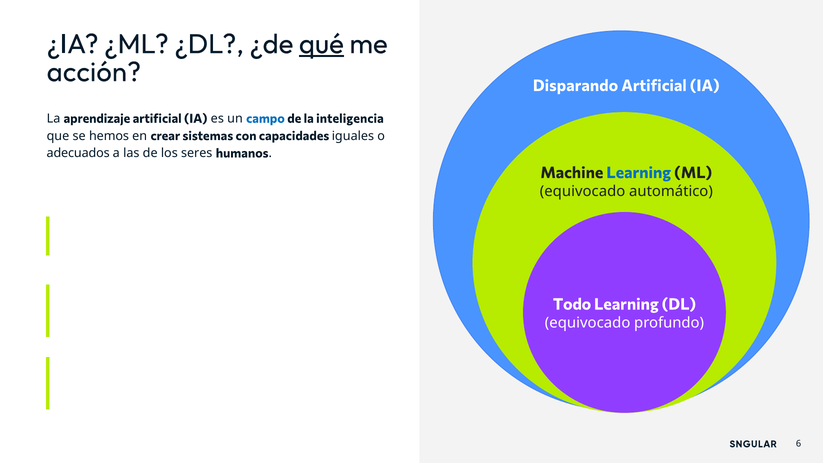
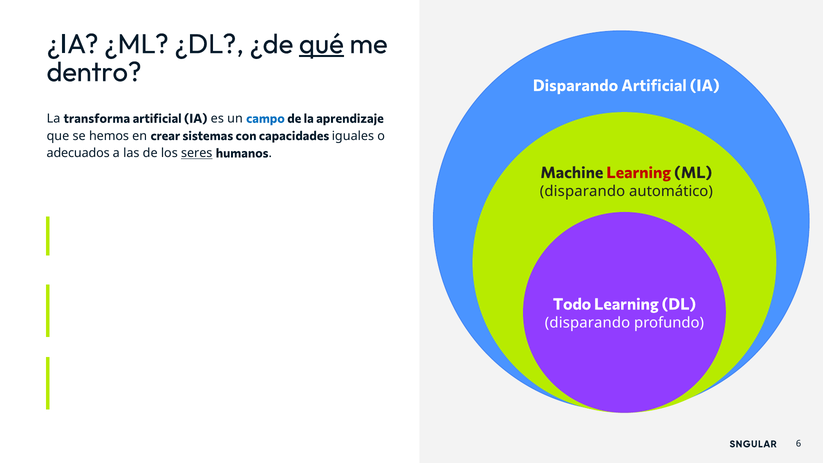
acción: acción -> dentro (94, 72)
aprendizaje: aprendizaje -> transforma (97, 119)
inteligencia: inteligencia -> aprendizaje (350, 119)
seres underline: none -> present (197, 153)
Learning colour: blue -> red (639, 173)
equivocado: equivocado -> disparando (583, 191)
equivocado: equivocado -> disparando (588, 323)
